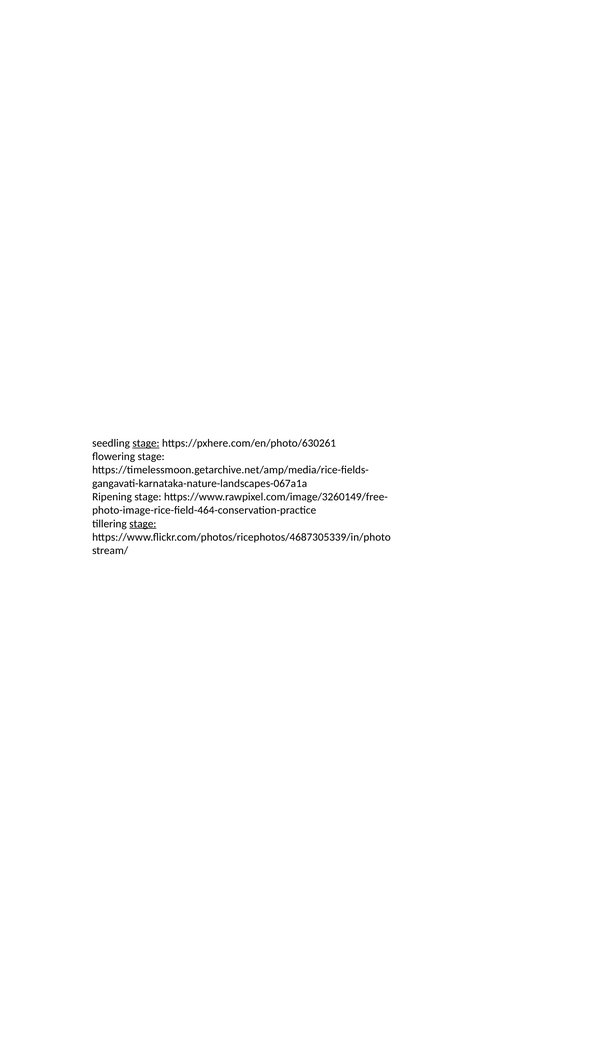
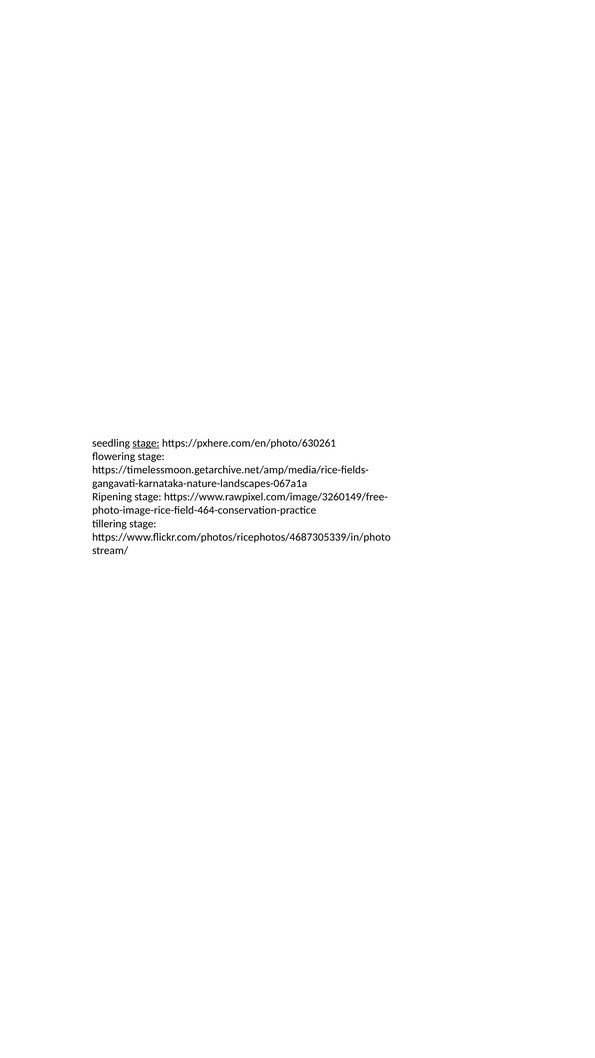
stage underline: present -> none (143, 523)
